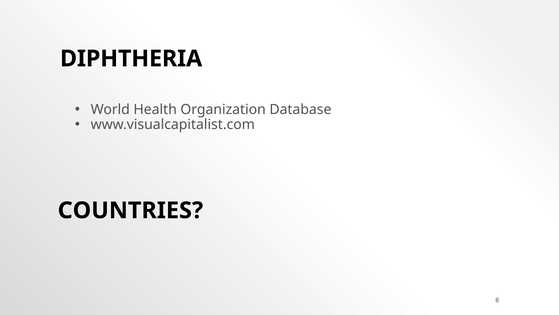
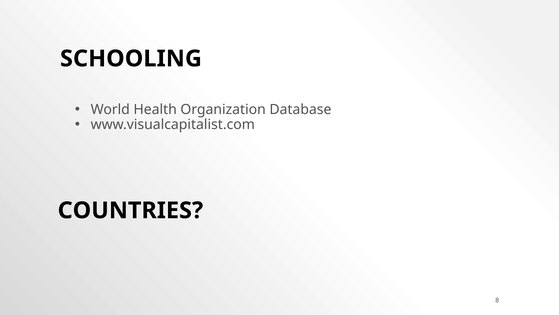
DIPHTHERIA: DIPHTHERIA -> SCHOOLING (131, 59)
